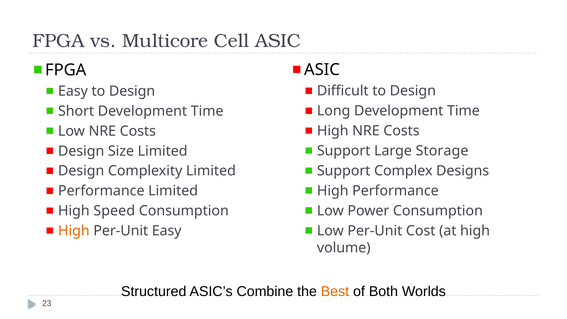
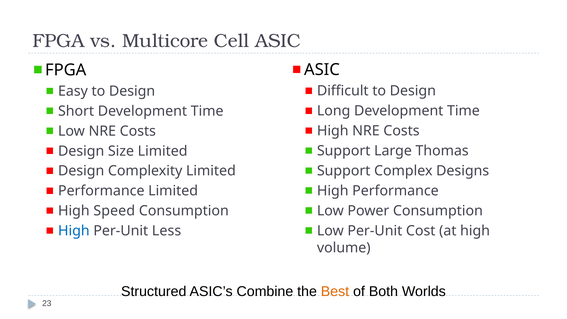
Storage: Storage -> Thomas (442, 151)
High colour: orange -> blue (74, 231)
Per-Unit Easy: Easy -> Less (167, 231)
